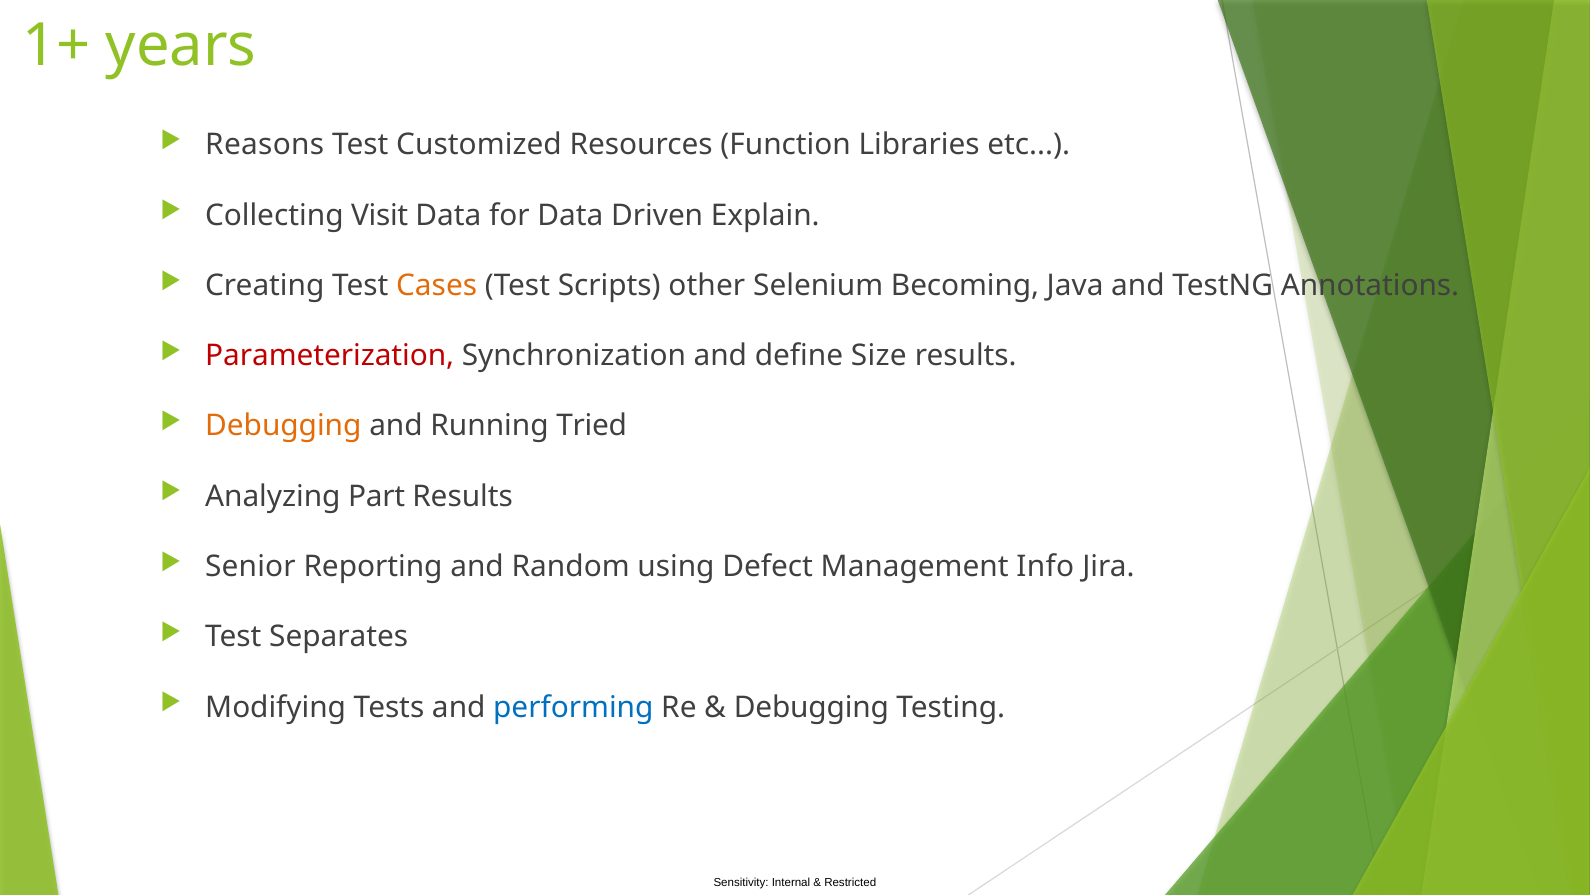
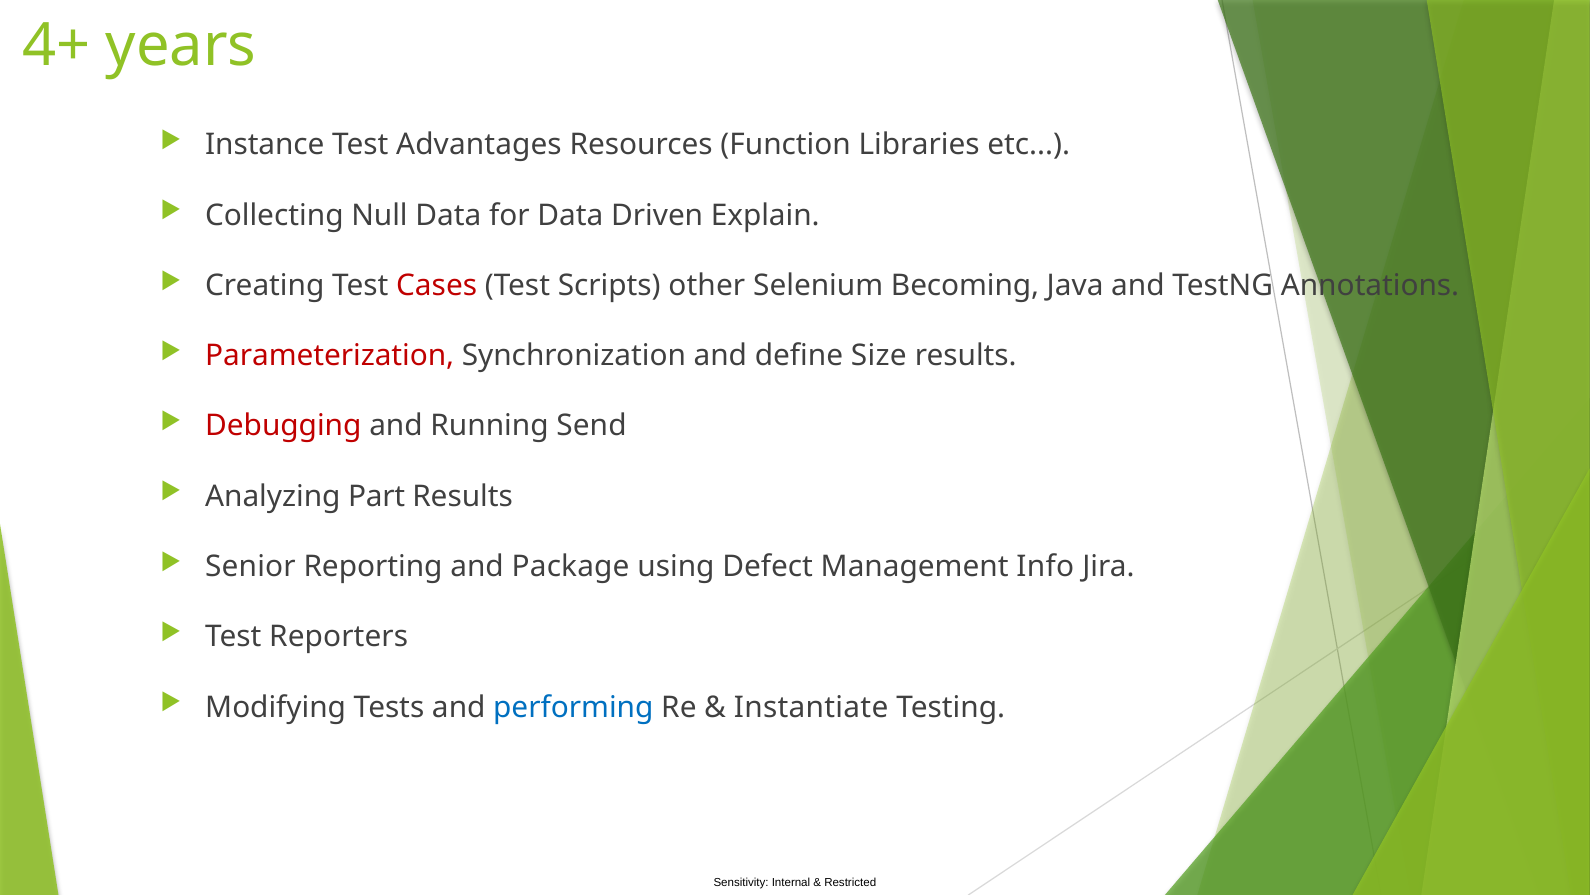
1+: 1+ -> 4+ (56, 46)
Reasons: Reasons -> Instance (265, 145)
Customized: Customized -> Advantages (479, 145)
Visit: Visit -> Null (379, 215)
Cases colour: orange -> red (437, 285)
Debugging colour: orange -> red (283, 426)
Tried: Tried -> Send (591, 426)
Random: Random -> Package (571, 566)
Separates: Separates -> Reporters (339, 637)
Debugging: Debugging -> Instantiate (811, 707)
